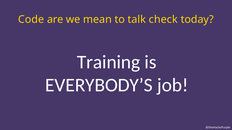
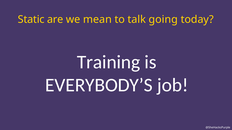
Code: Code -> Static (31, 19)
check: check -> going (163, 19)
